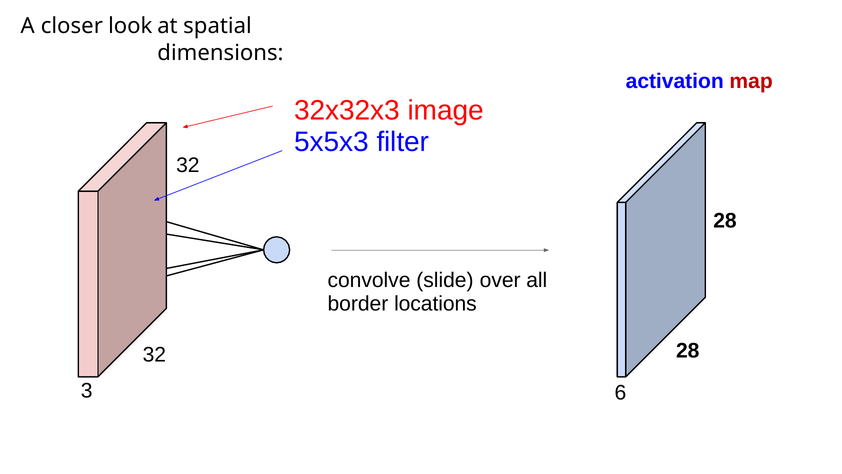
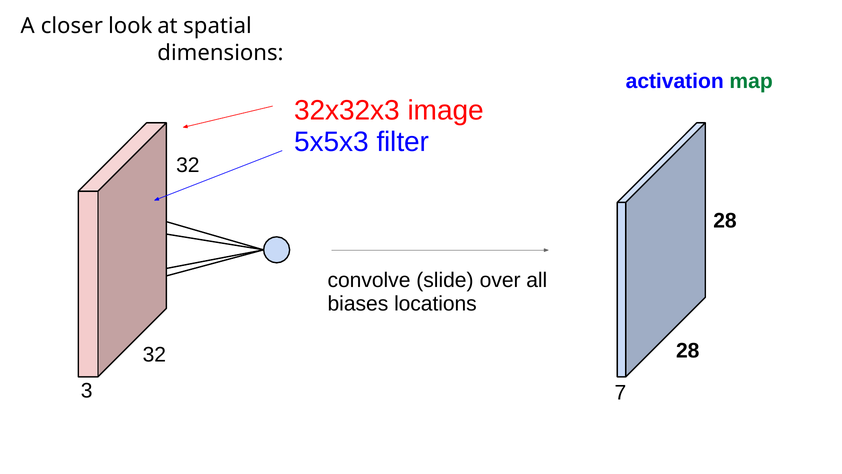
map colour: red -> green (751, 81)
border: border -> biases (358, 304)
6: 6 -> 7 (620, 393)
